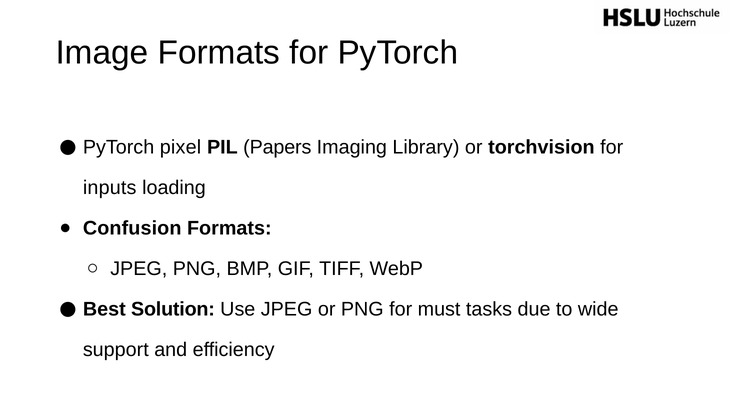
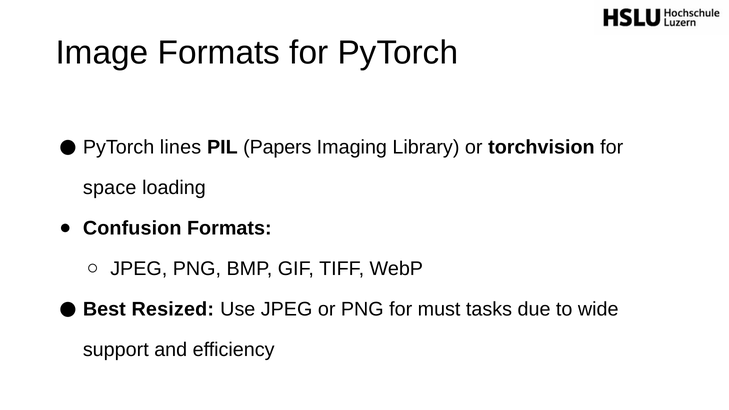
pixel: pixel -> lines (181, 147)
inputs: inputs -> space (110, 188)
Solution: Solution -> Resized (173, 309)
